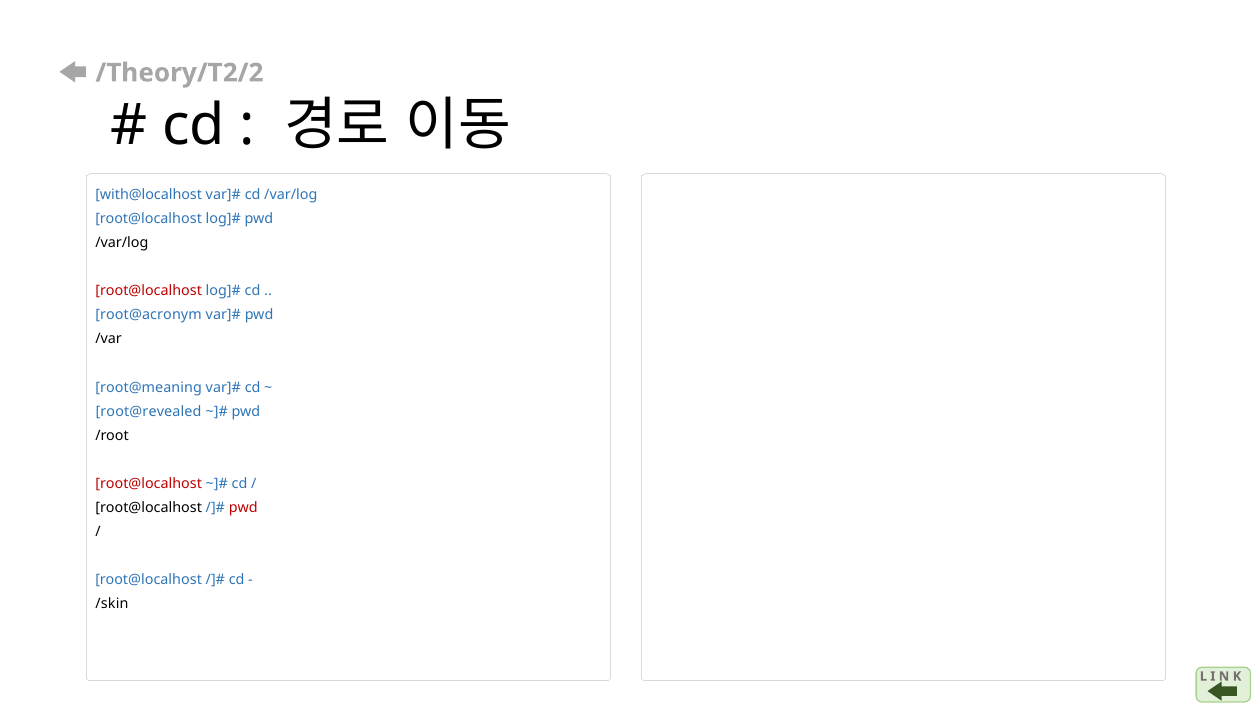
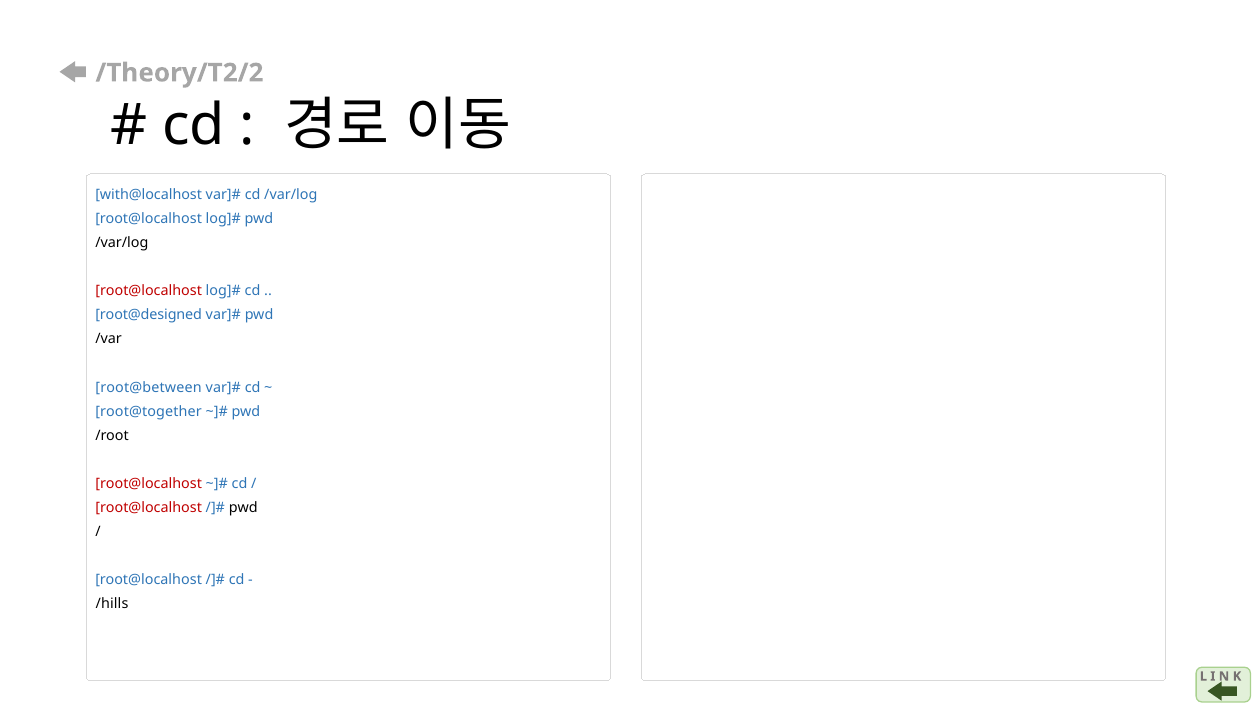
root@acronym: root@acronym -> root@designed (149, 315)
root@meaning: root@meaning -> root@between (149, 387)
root@revealed: root@revealed -> root@together (149, 412)
root@localhost colour: black -> red (149, 508)
pwd colour: red -> black (243, 508)
/skin: /skin -> /hills (112, 604)
